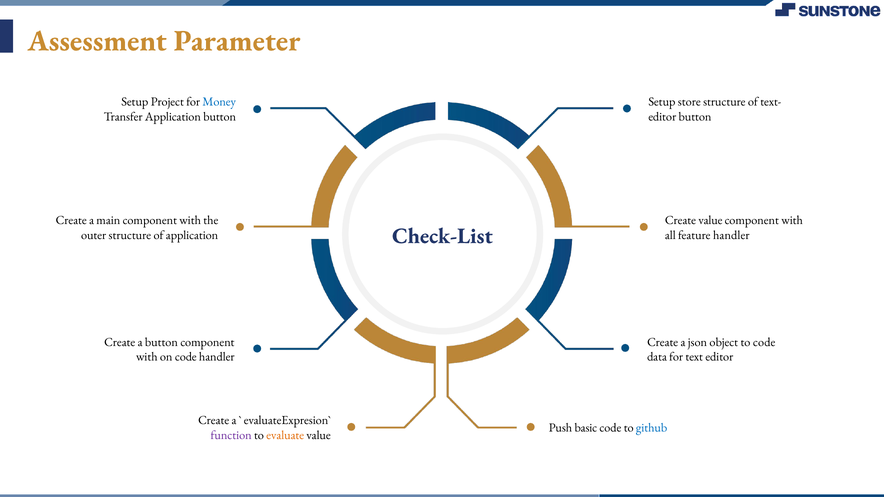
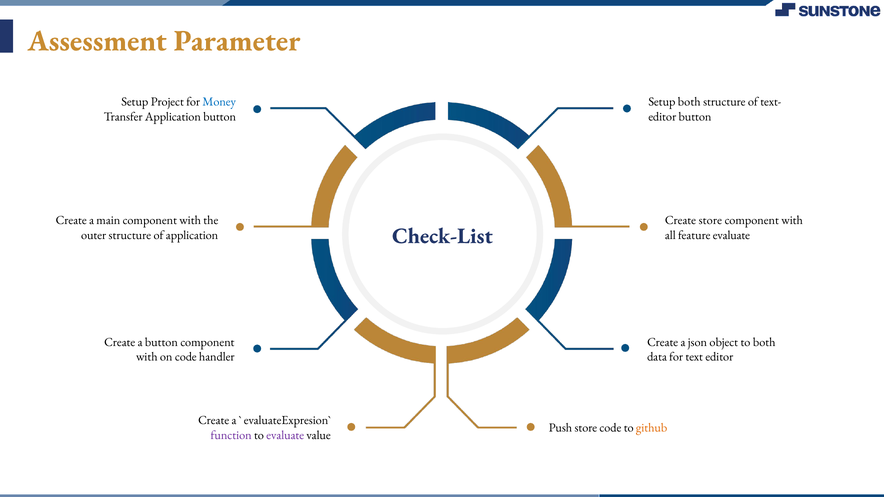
Setup store: store -> both (689, 102)
Create value: value -> store (710, 220)
feature handler: handler -> evaluate (731, 235)
to code: code -> both (764, 342)
Push basic: basic -> store (586, 428)
github colour: blue -> orange (652, 428)
evaluate colour: orange -> purple (285, 435)
